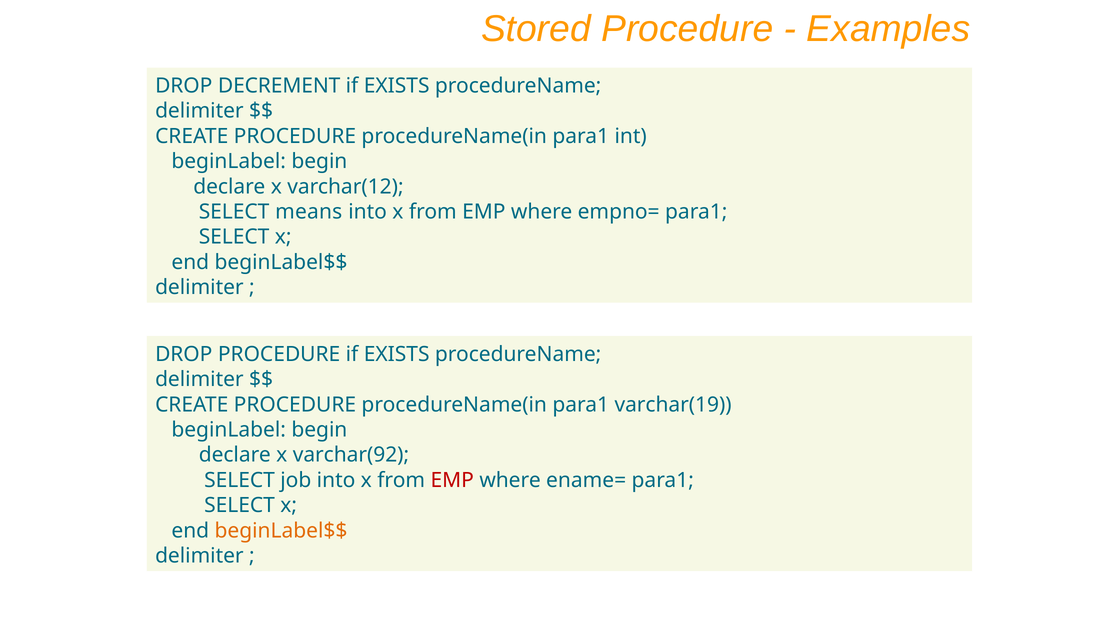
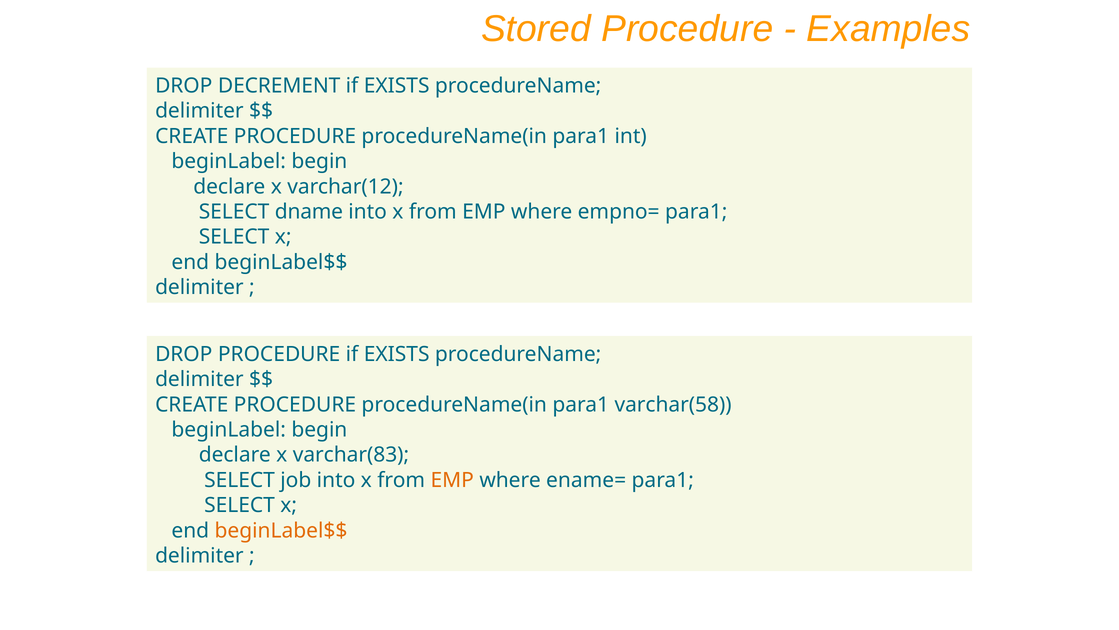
means: means -> dname (309, 212)
varchar(19: varchar(19 -> varchar(58 (673, 404)
varchar(92: varchar(92 -> varchar(83 (351, 455)
EMP colour: red -> orange (452, 480)
